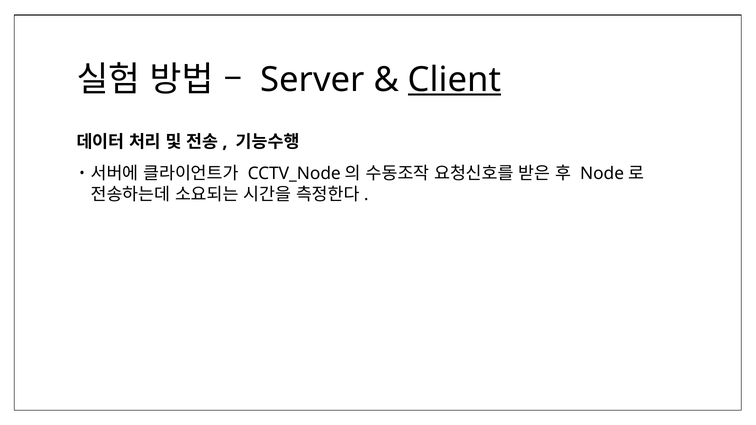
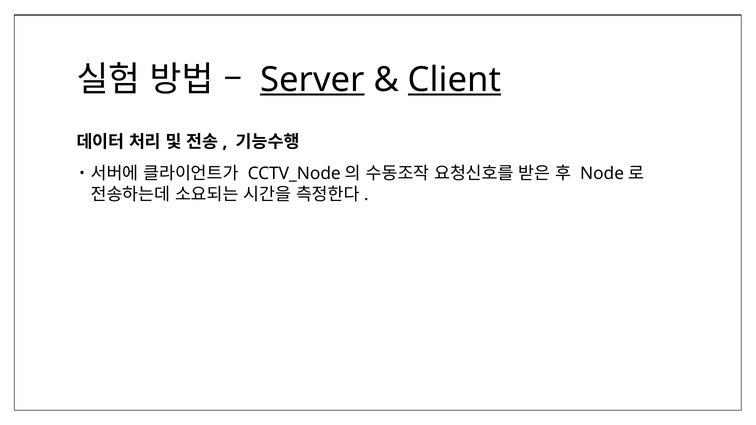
Server underline: none -> present (312, 80)
